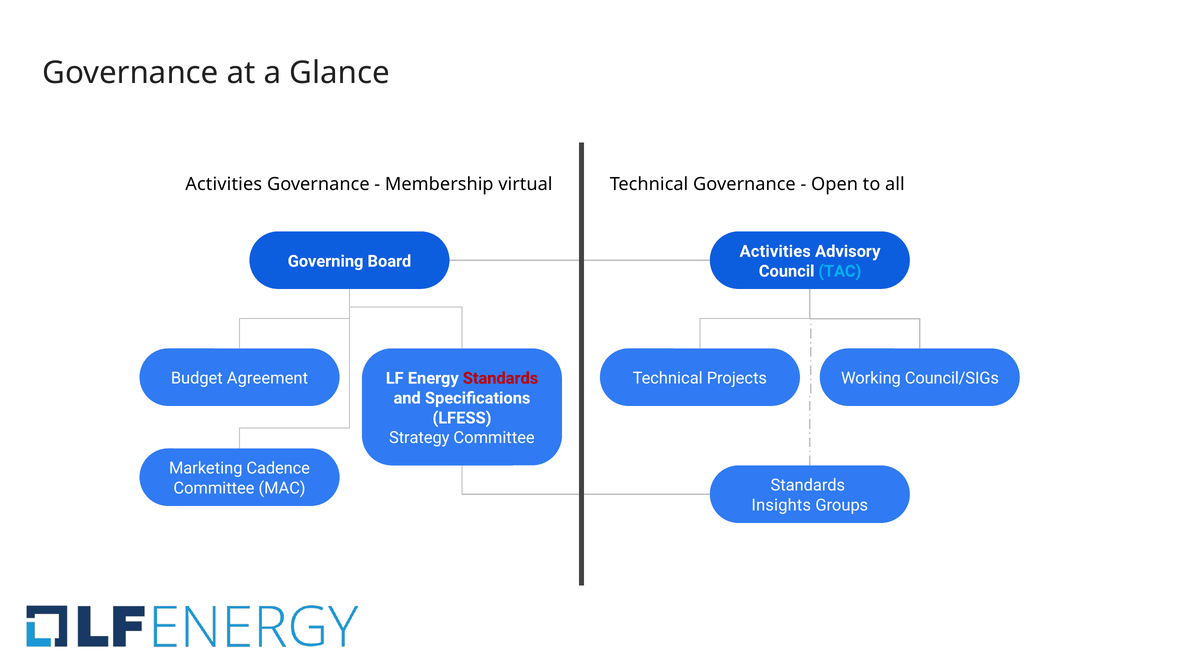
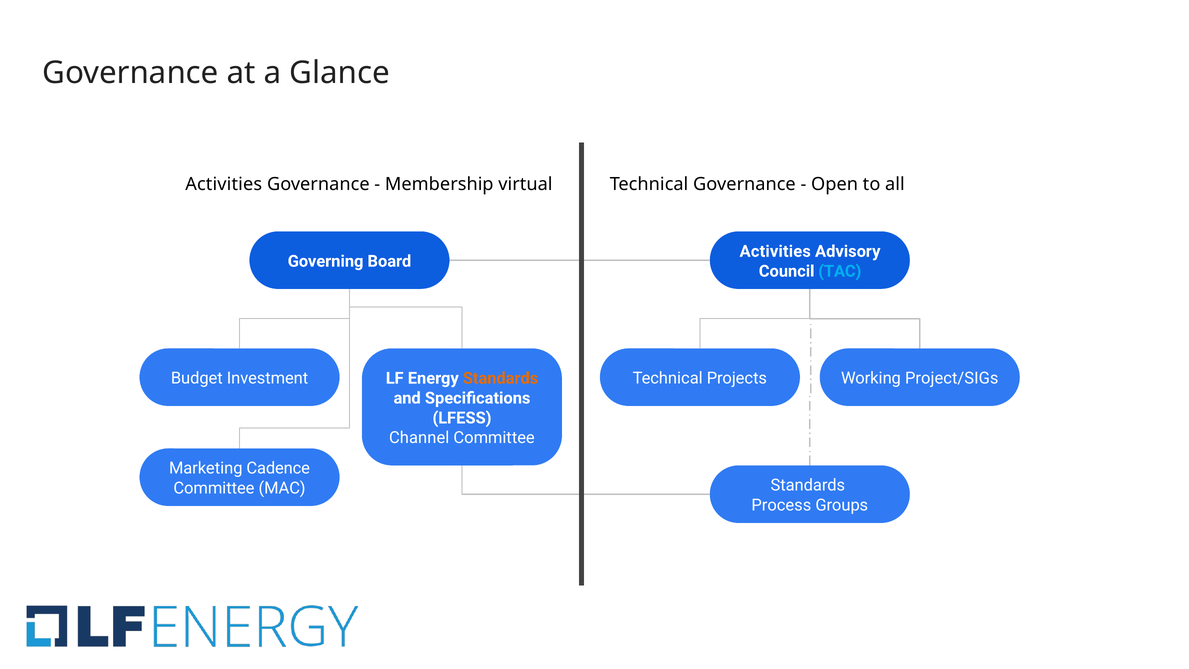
Agreement: Agreement -> Investment (267, 378)
Council/SIGs: Council/SIGs -> Project/SIGs (952, 378)
Standards colour: red -> orange (501, 378)
Strategy: Strategy -> Channel (419, 438)
Insights: Insights -> Process (781, 505)
